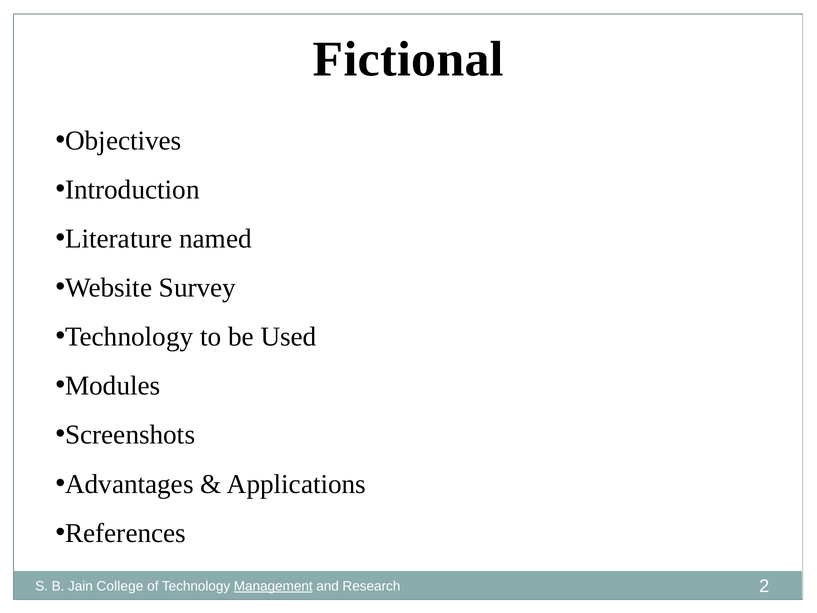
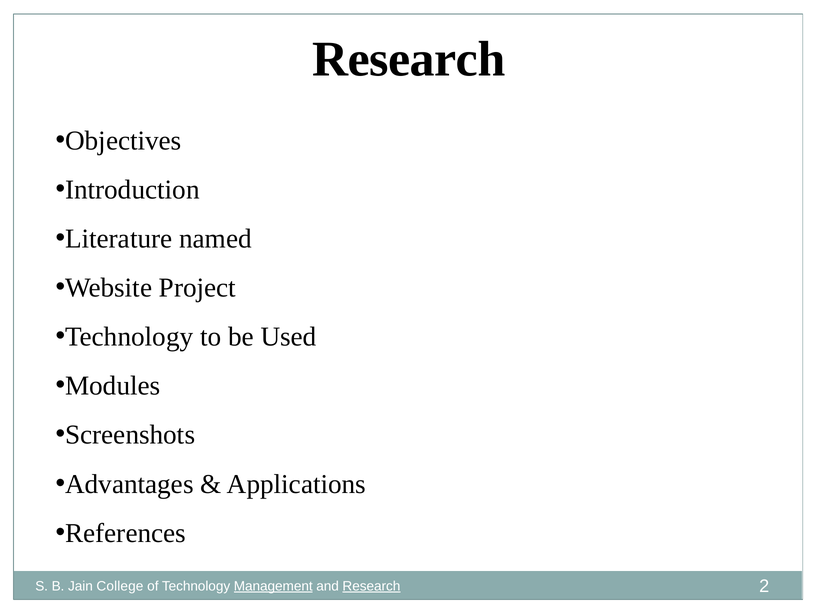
Fictional: Fictional -> Research (409, 59)
Survey: Survey -> Project (197, 288)
Research underline: none -> present (371, 586)
